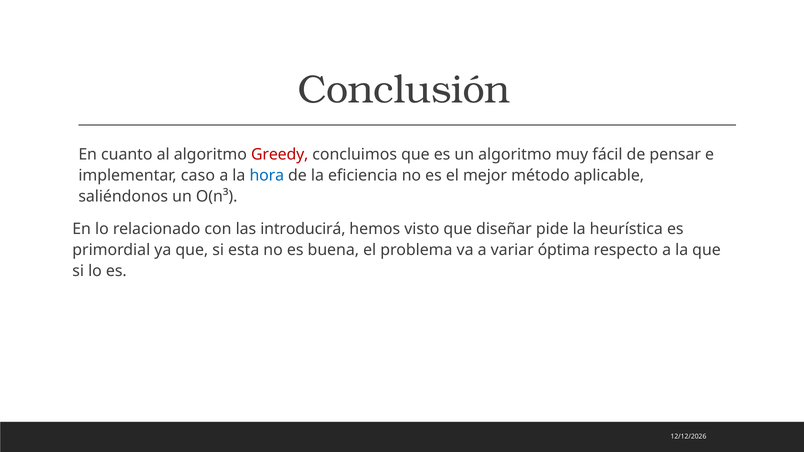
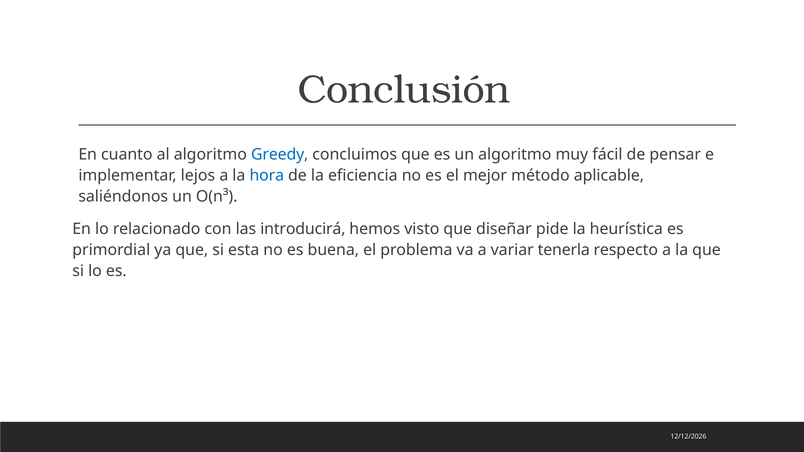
Greedy colour: red -> blue (280, 155)
caso: caso -> lejos (198, 176)
óptima: óptima -> tenerla (564, 250)
